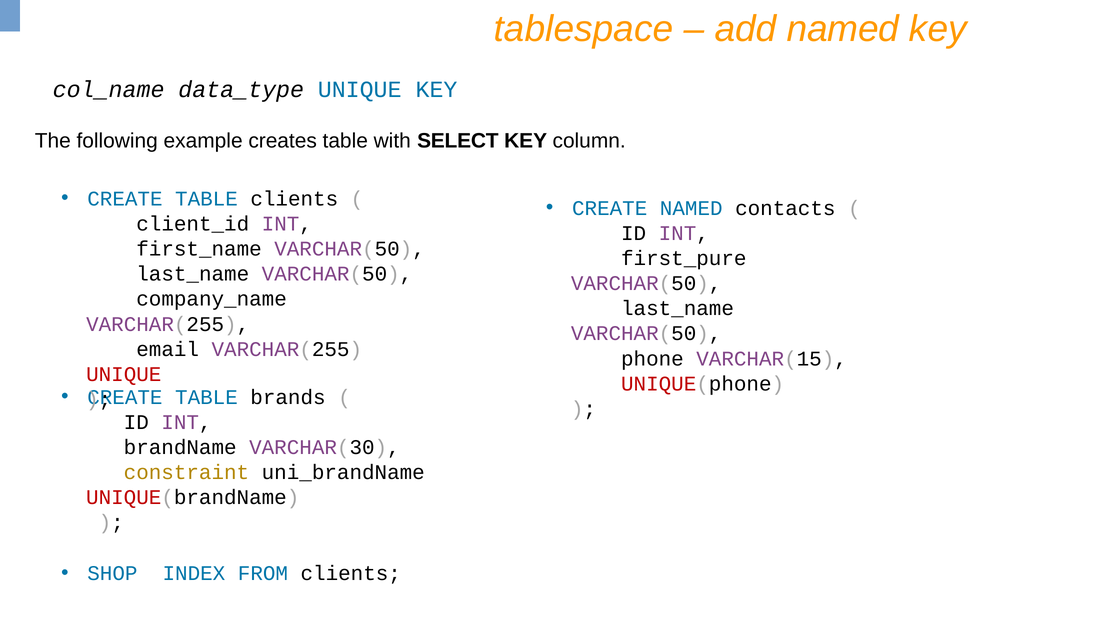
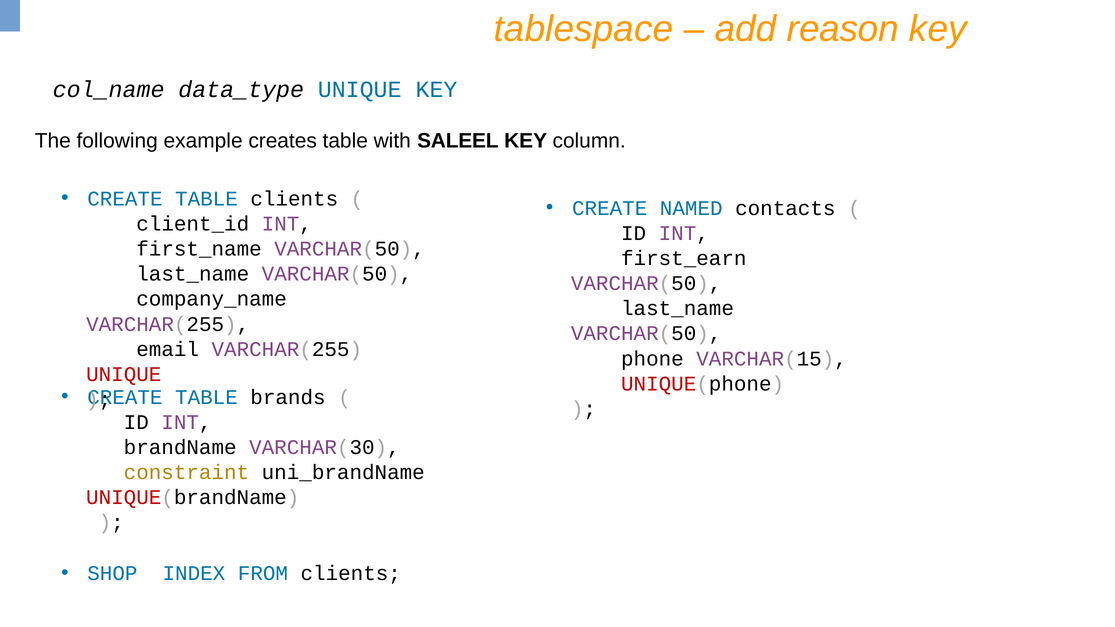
add named: named -> reason (843, 29)
SELECT: SELECT -> SALEEL (458, 141)
first_pure: first_pure -> first_earn (684, 258)
